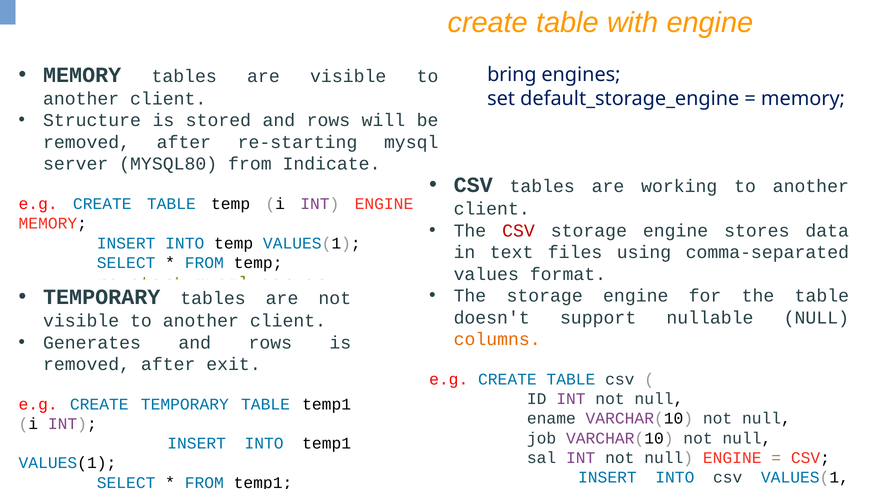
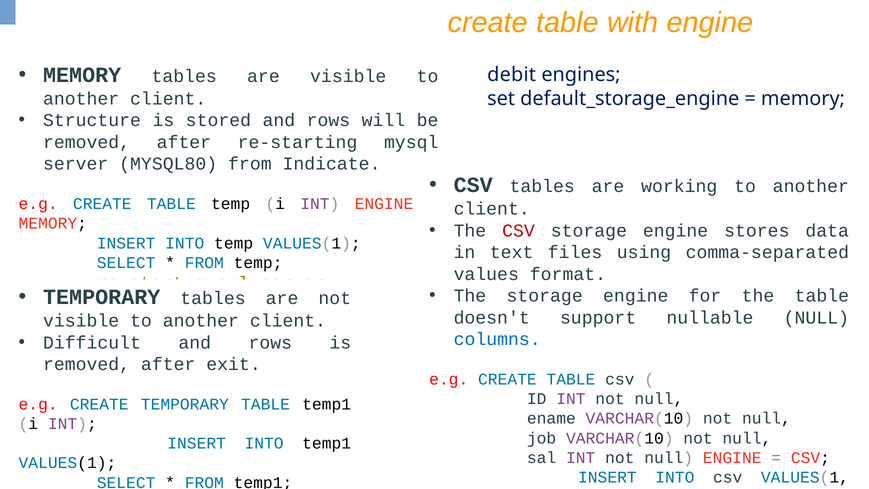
bring: bring -> debit (512, 75)
columns colour: orange -> blue (497, 339)
Generates: Generates -> Difficult (92, 342)
